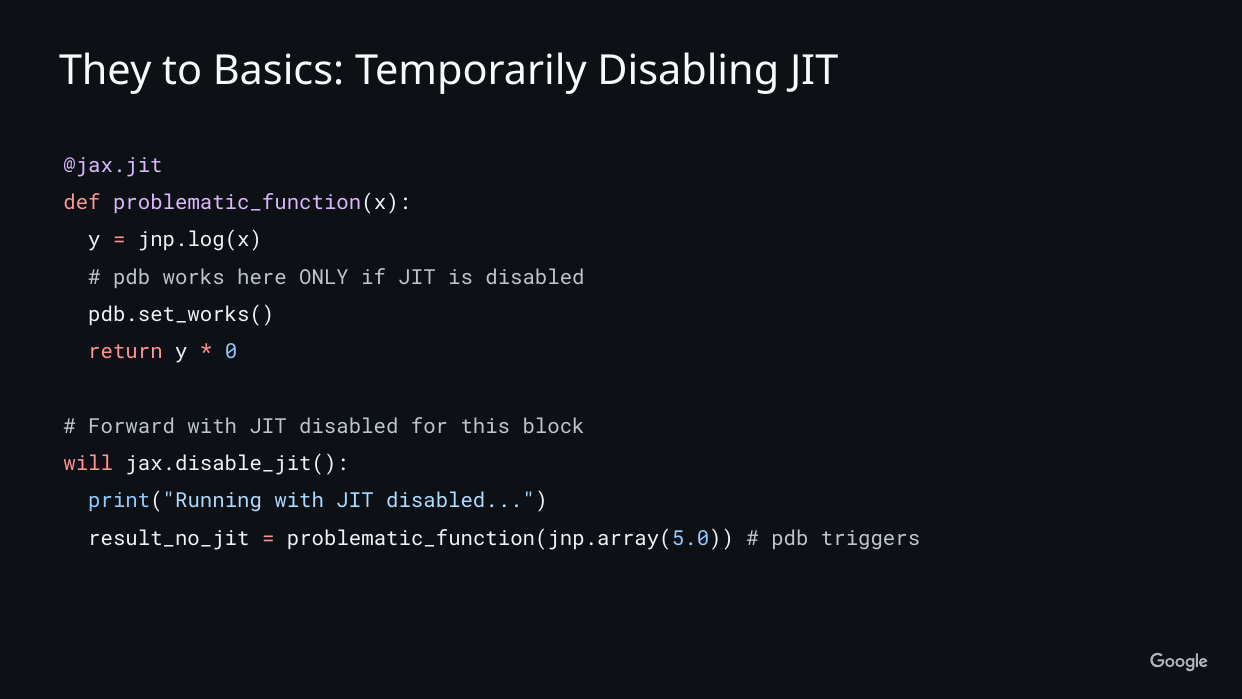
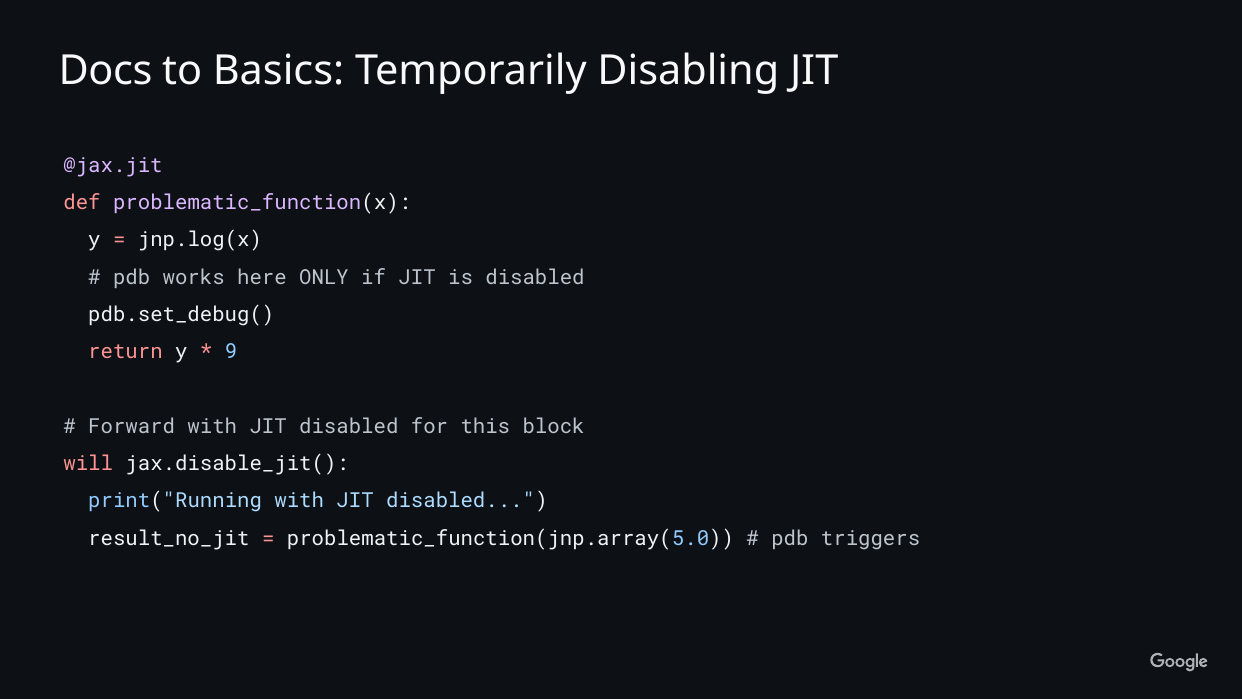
They: They -> Docs (105, 70)
pdb.set_works(: pdb.set_works( -> pdb.set_debug( (181, 314)
0: 0 -> 9 (231, 352)
